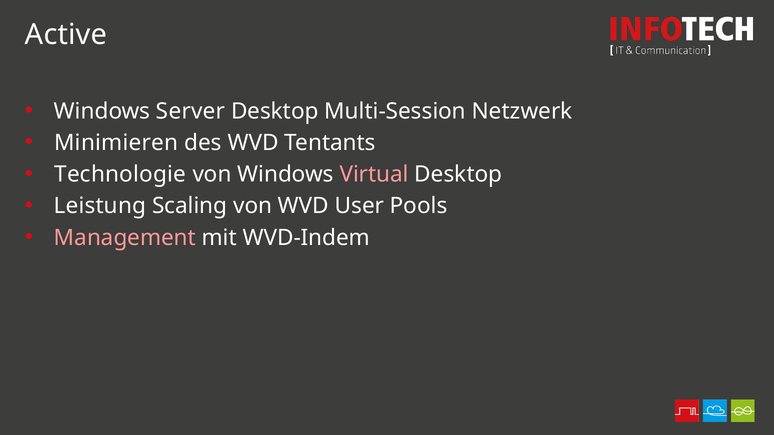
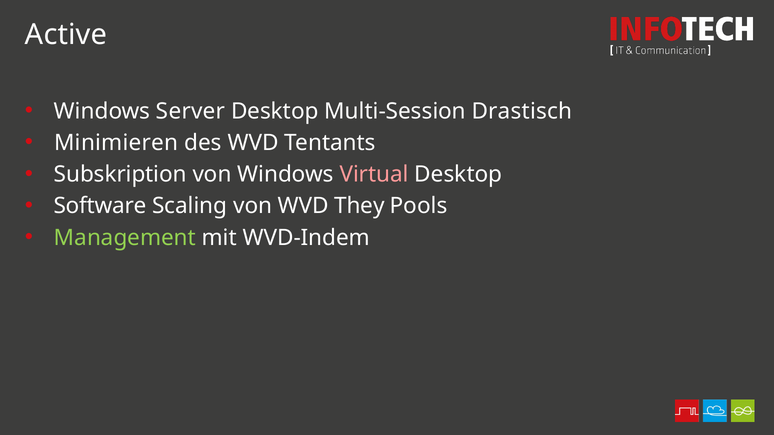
Netzwerk: Netzwerk -> Drastisch (522, 111)
Technologie: Technologie -> Subskription (120, 175)
Leistung: Leistung -> Software (100, 206)
User: User -> They (359, 206)
Management colour: pink -> light green (125, 238)
